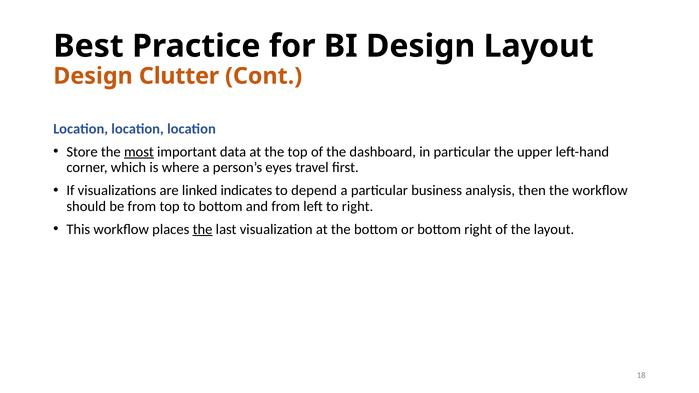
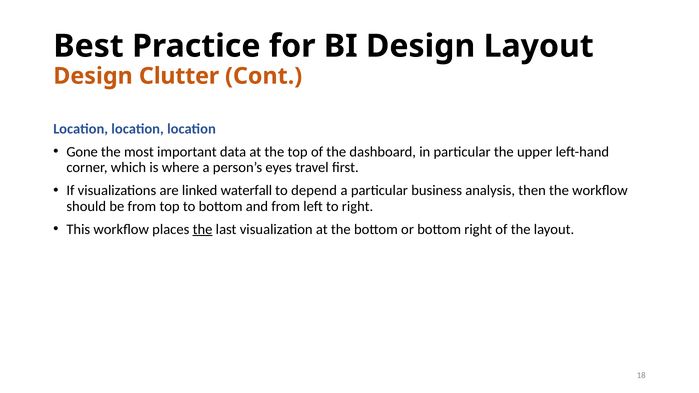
Store: Store -> Gone (82, 152)
most underline: present -> none (139, 152)
indicates: indicates -> waterfall (246, 191)
